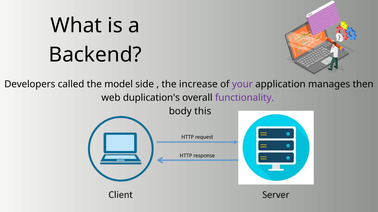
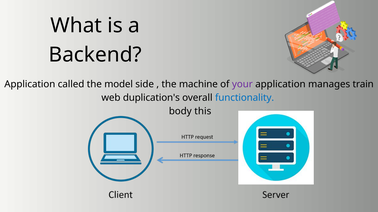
Developers: Developers -> Application (30, 84)
increase: increase -> machine (198, 84)
then: then -> train (363, 84)
functionality colour: purple -> blue (245, 98)
